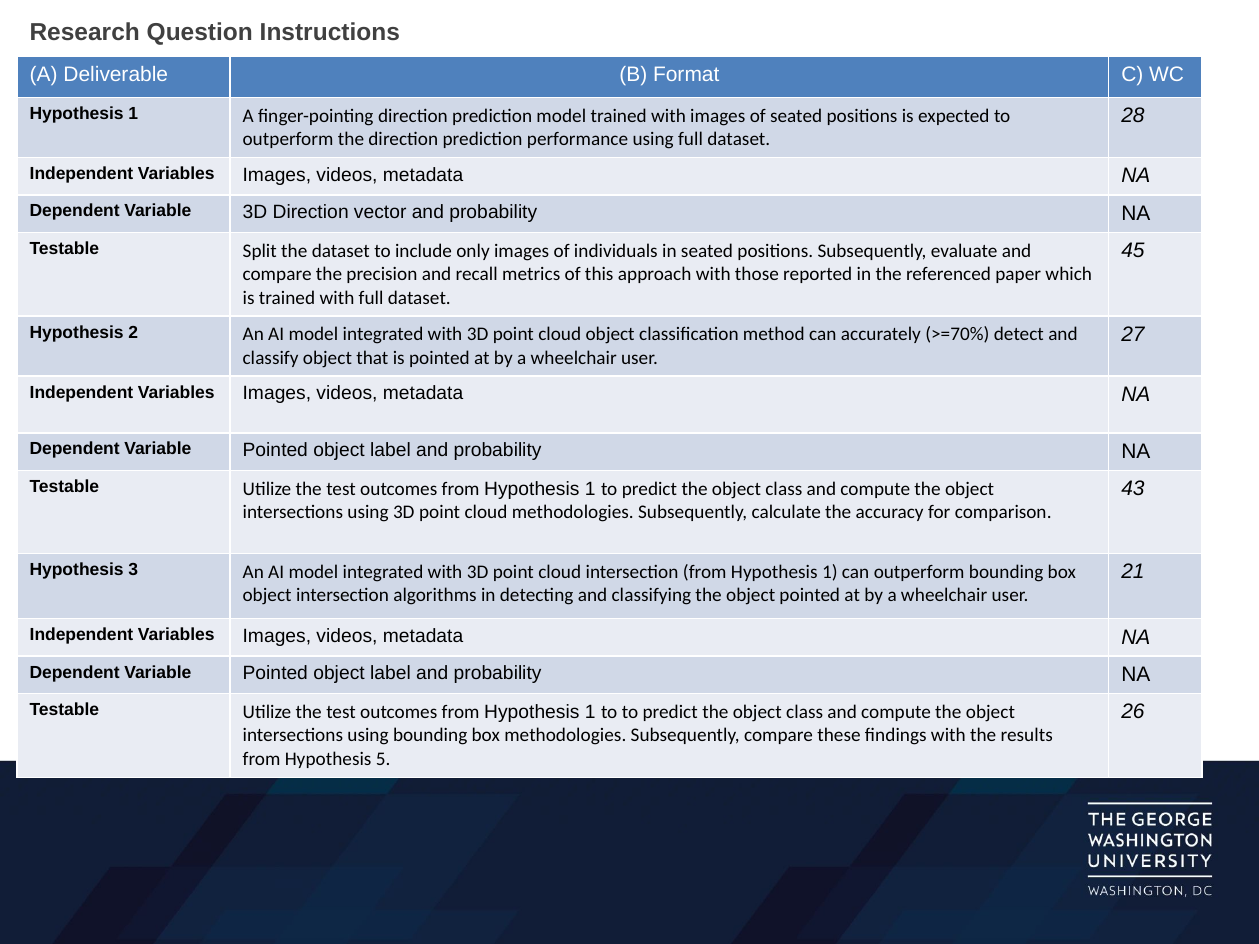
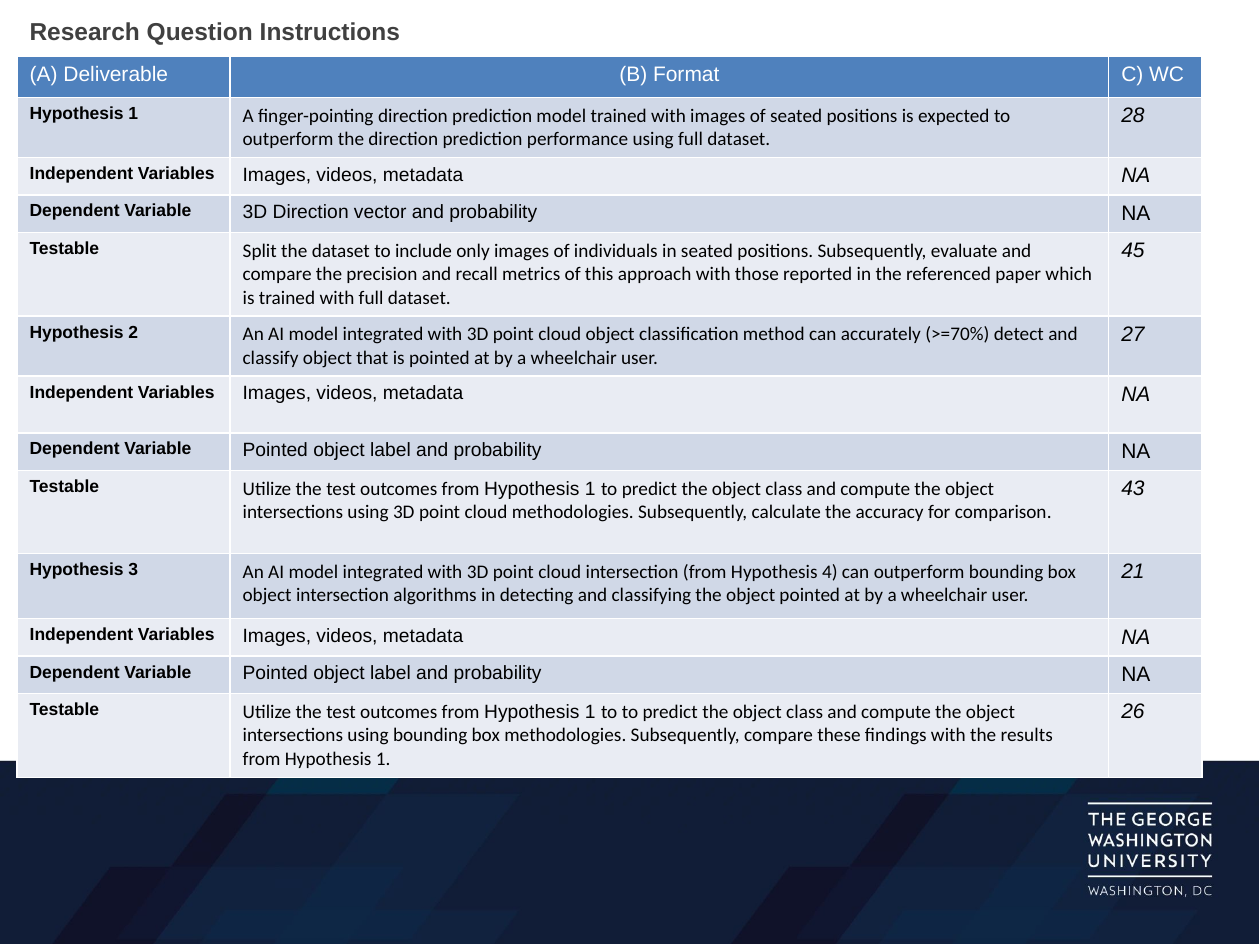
intersection from Hypothesis 1: 1 -> 4 (830, 572)
5: 5 -> 1 (383, 760)
